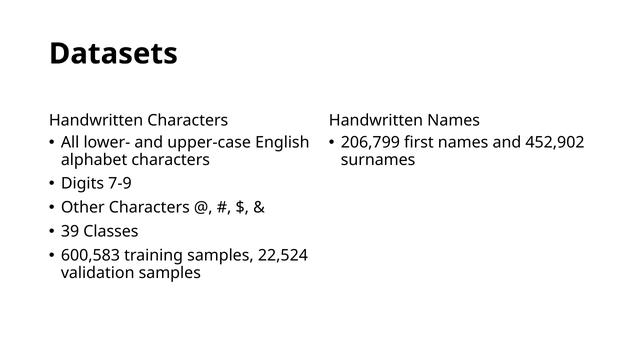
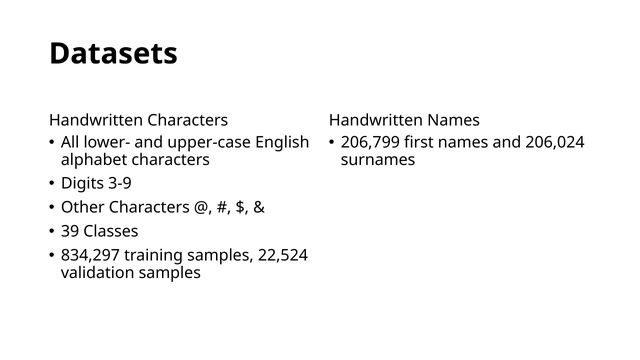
452,902: 452,902 -> 206,024 (555, 142)
7-9: 7-9 -> 3-9 (120, 184)
600,583: 600,583 -> 834,297 (90, 256)
